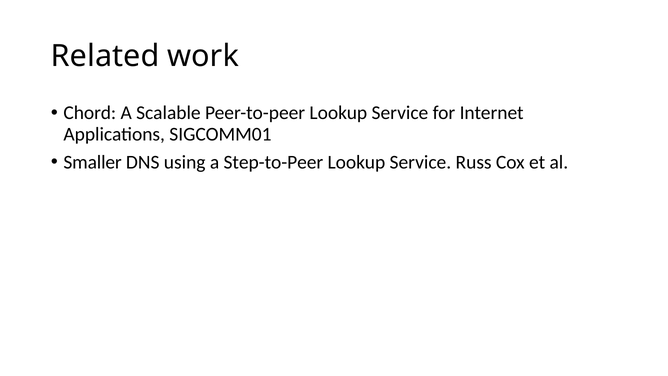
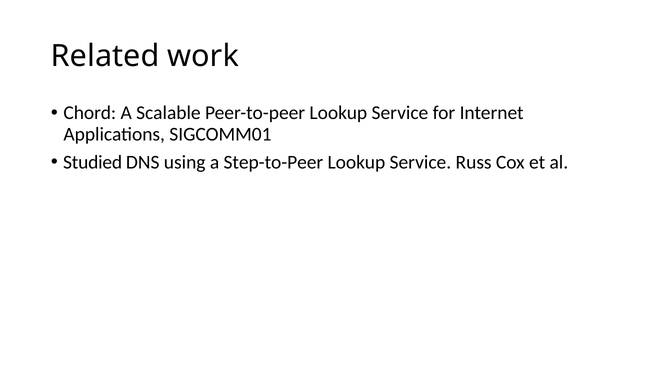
Smaller: Smaller -> Studied (93, 162)
